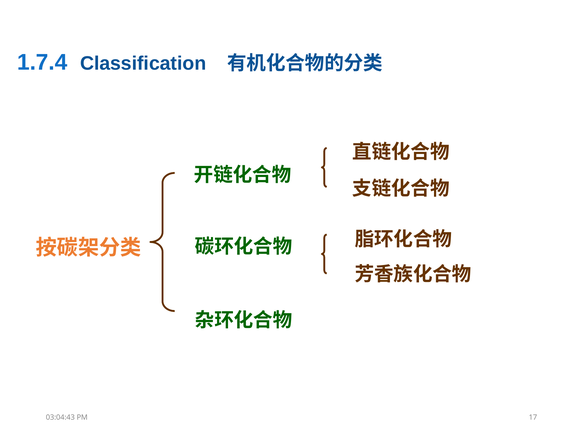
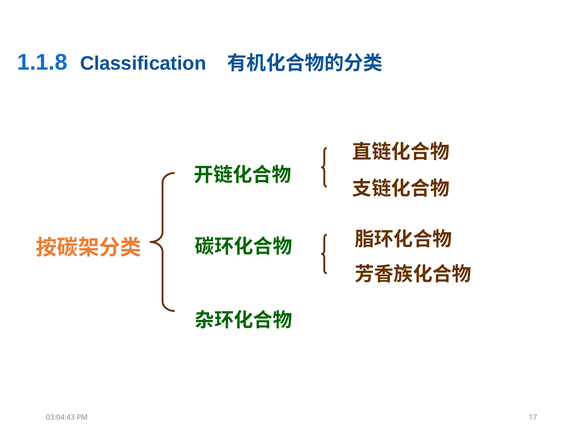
1.7.4: 1.7.4 -> 1.1.8 (42, 62)
